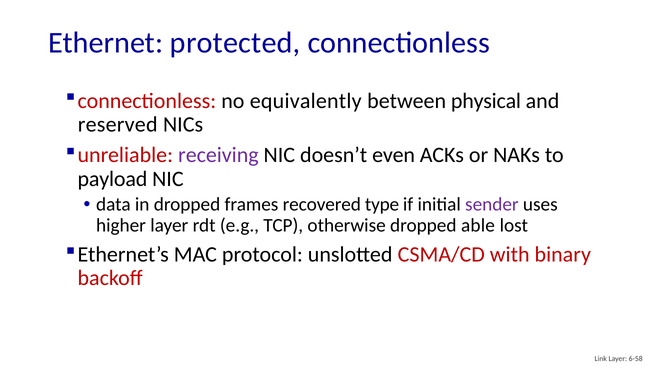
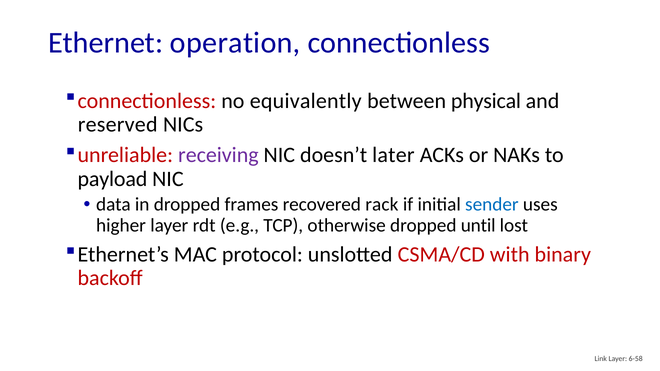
protected: protected -> operation (235, 43)
even: even -> later (393, 155)
type: type -> rack (382, 205)
sender colour: purple -> blue (492, 205)
able: able -> until (478, 225)
